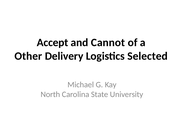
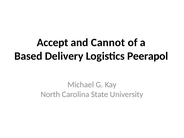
Other: Other -> Based (28, 56)
Selected: Selected -> Peerapol (148, 56)
